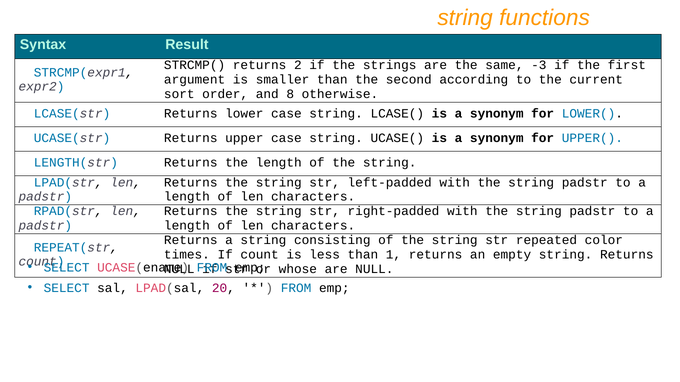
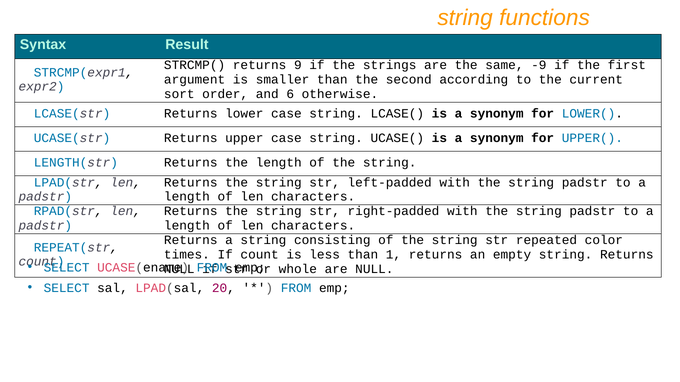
2: 2 -> 9 (298, 65)
-3: -3 -> -9 (539, 65)
8: 8 -> 6 (290, 94)
whose: whose -> whole (298, 269)
